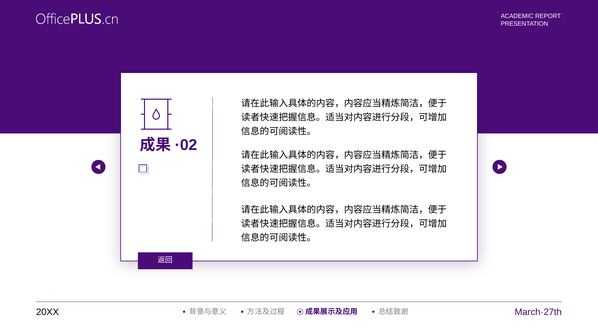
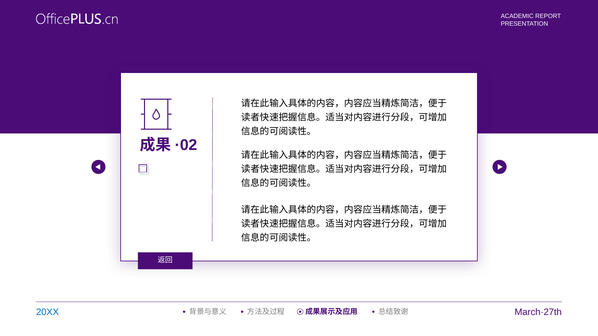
20XX colour: black -> blue (48, 312)
